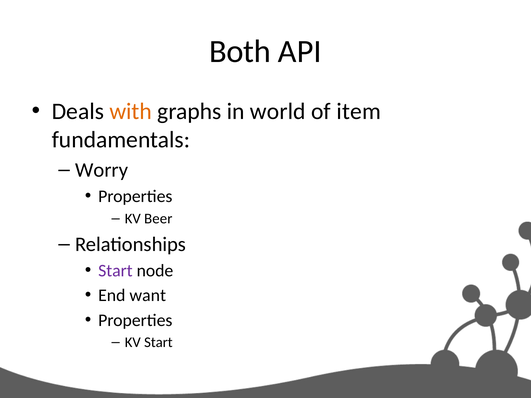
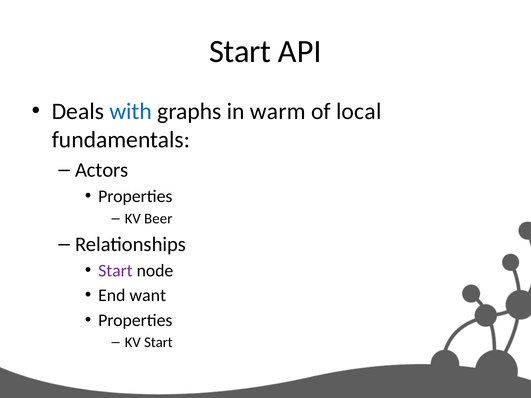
Both: Both -> Start (240, 51)
with colour: orange -> blue (131, 111)
world: world -> warm (278, 111)
item: item -> local (359, 111)
Worry: Worry -> Actors (102, 170)
